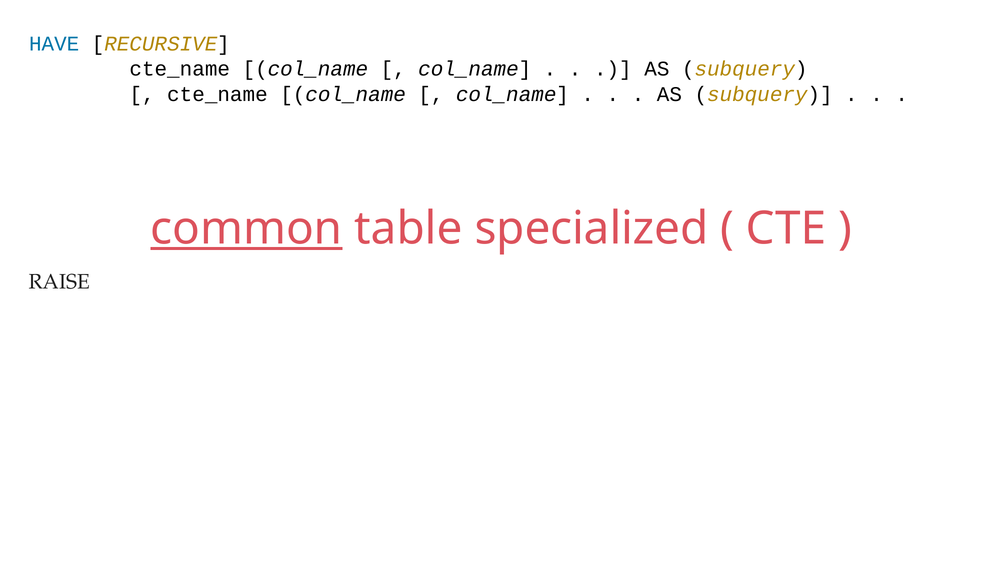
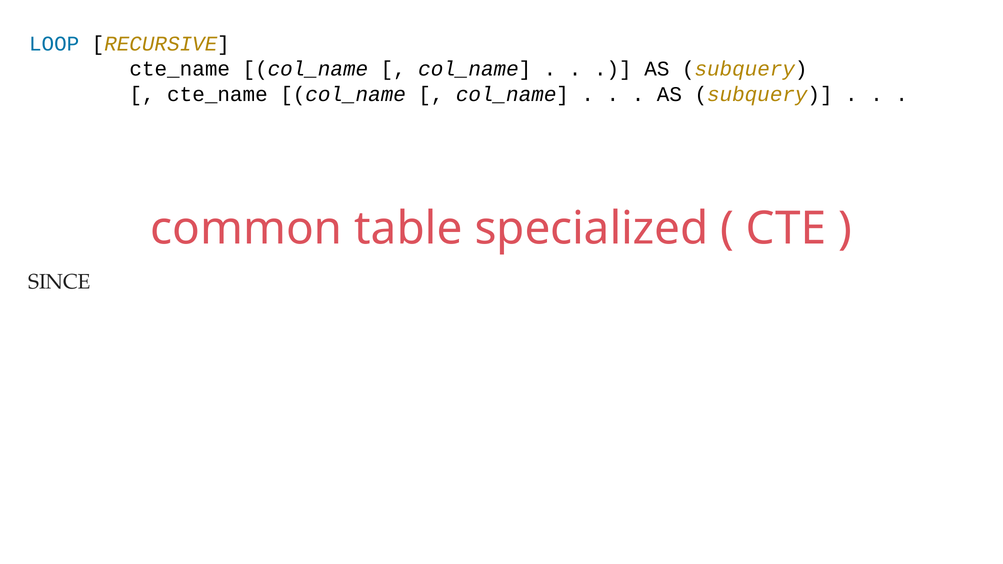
HAVE: HAVE -> LOOP (54, 44)
common underline: present -> none (246, 229)
RAISE: RAISE -> SINCE (59, 282)
